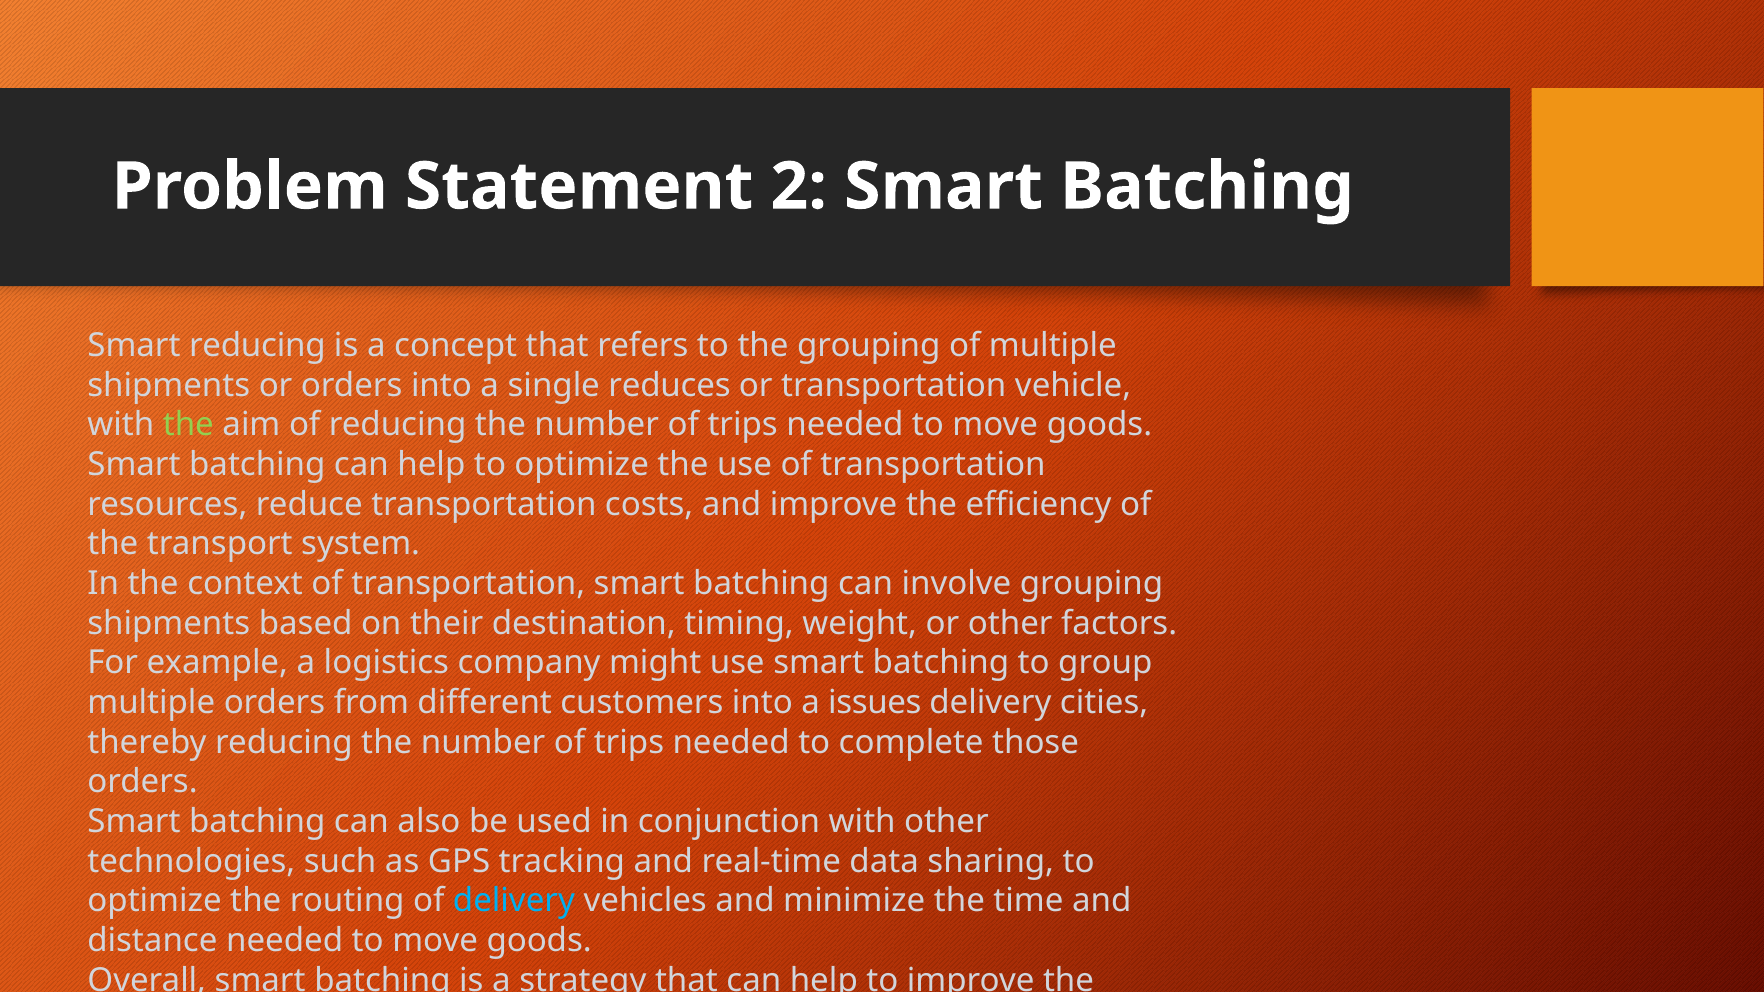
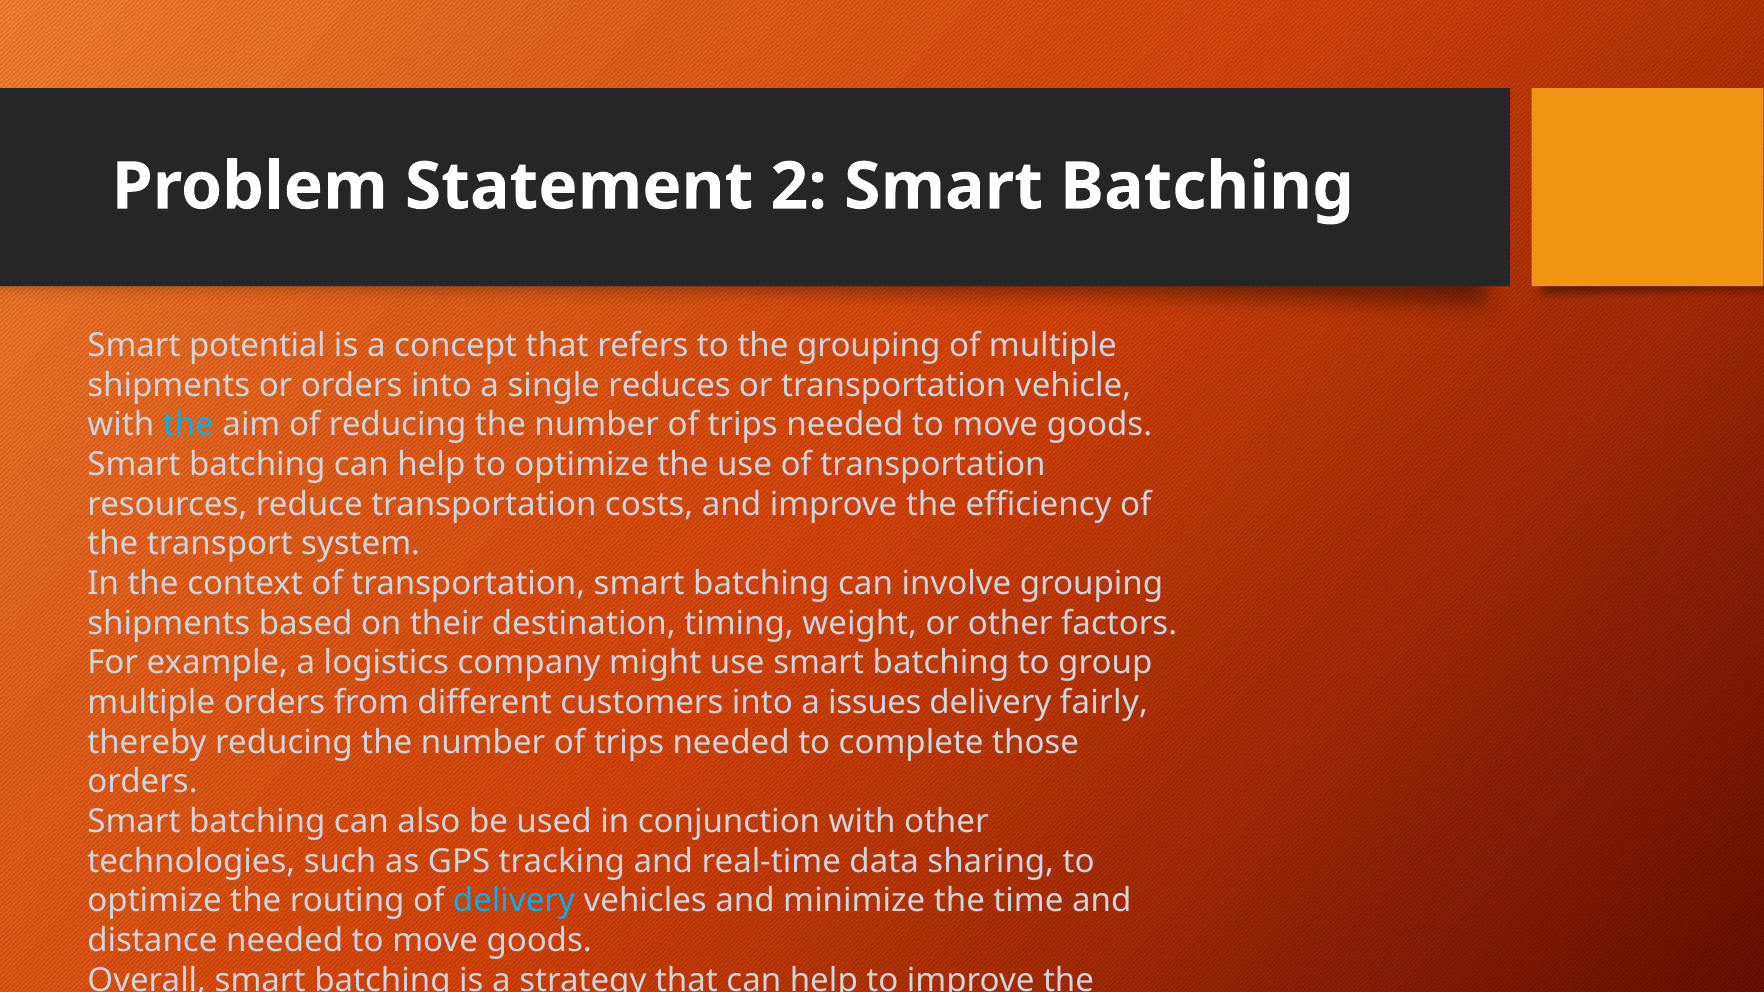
Smart reducing: reducing -> potential (257, 346)
the colour: light green -> light blue (188, 425)
cities: cities -> fairly (1104, 703)
